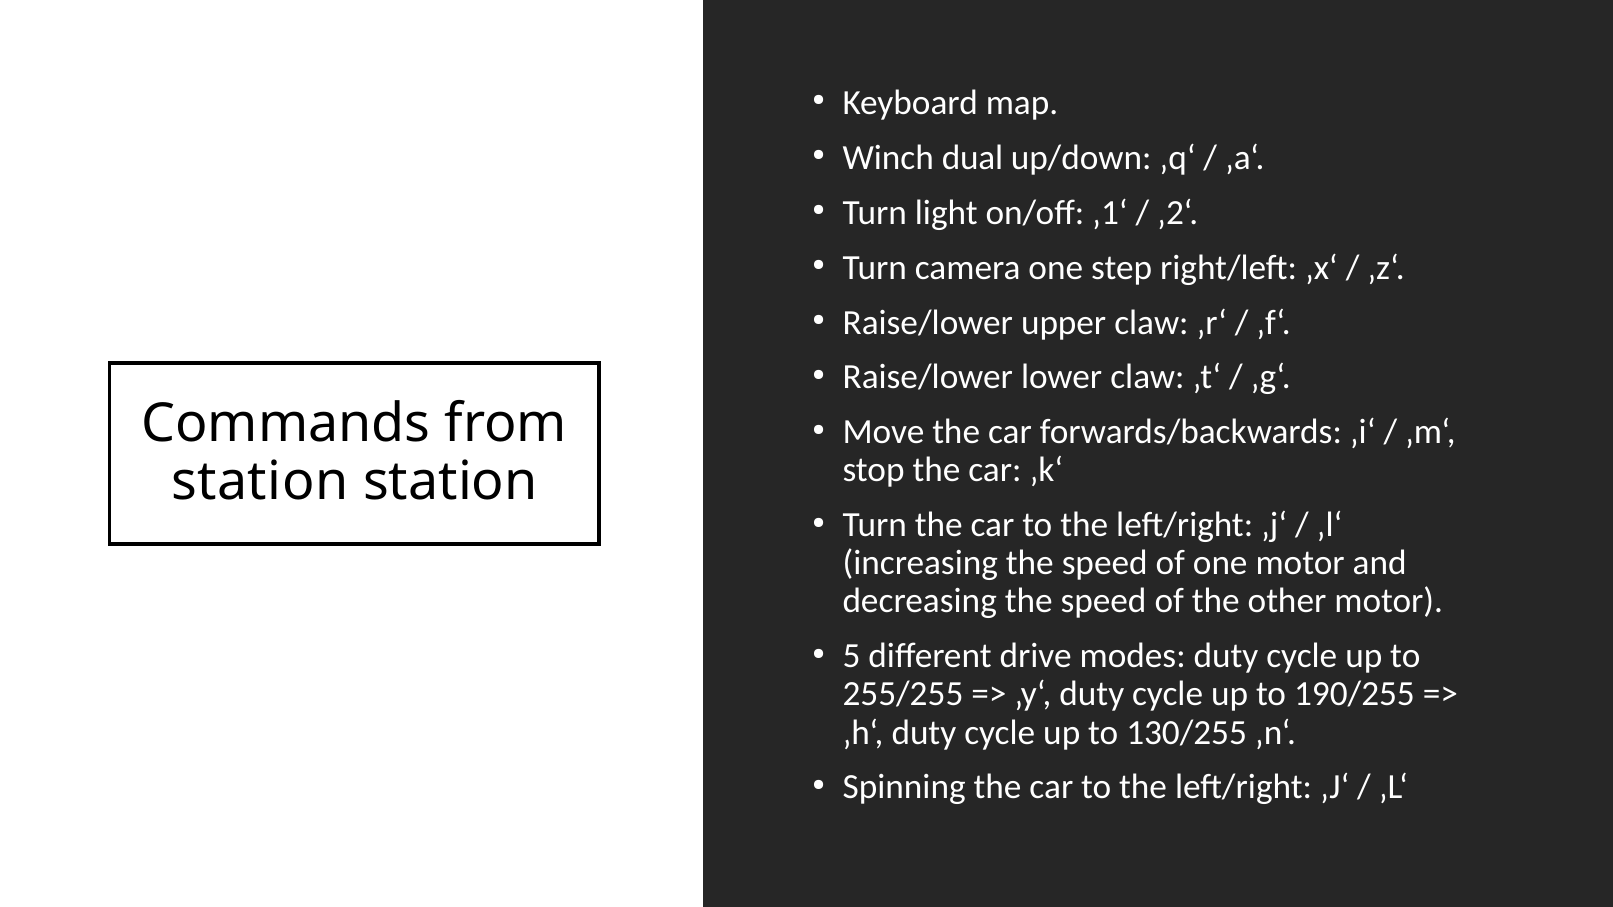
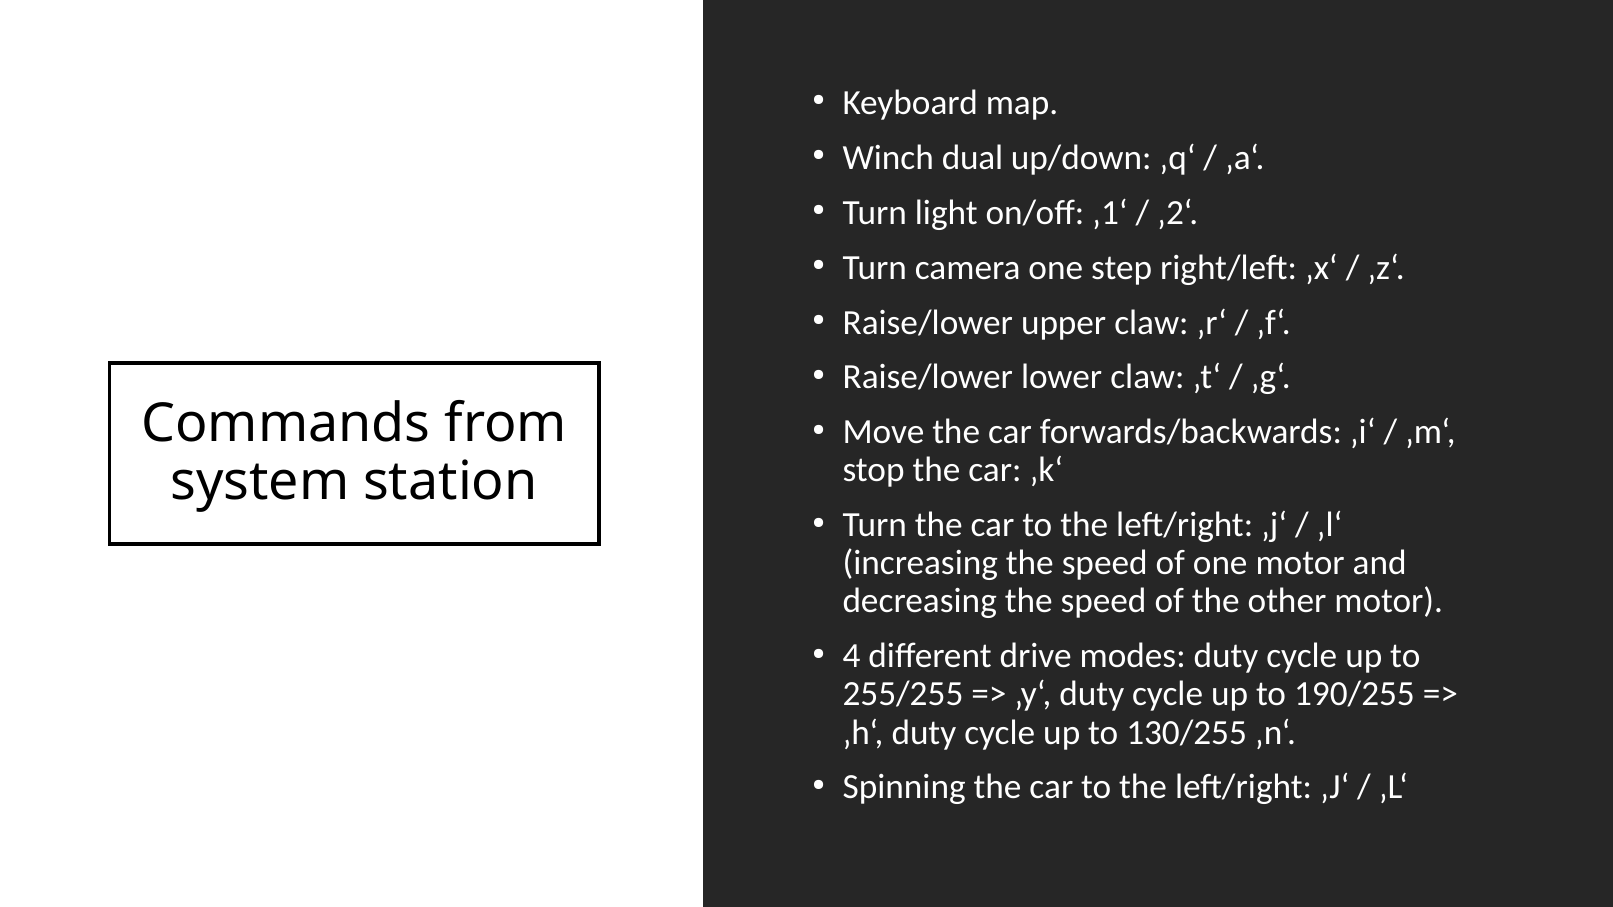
station: station -> system (260, 482)
5: 5 -> 4 (852, 656)
